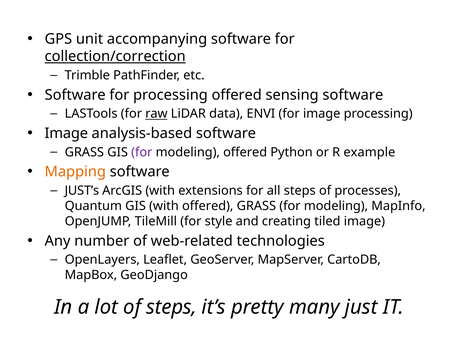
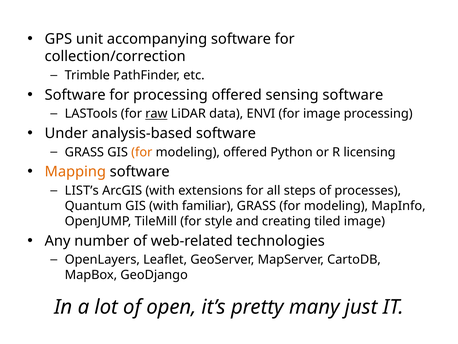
collection/correction underline: present -> none (115, 56)
Image: Image -> Under (66, 133)
for colour: purple -> orange (142, 152)
example: example -> licensing (369, 152)
JUST’s: JUST’s -> LIST’s (82, 190)
with offered: offered -> familiar (208, 206)
of steps: steps -> open (171, 307)
